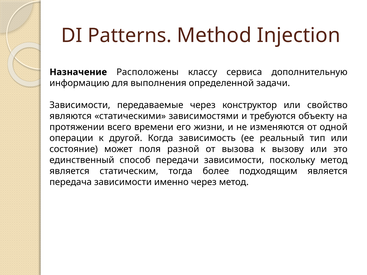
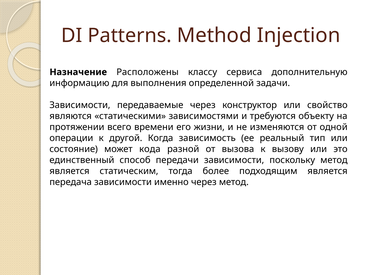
поля: поля -> кода (150, 149)
